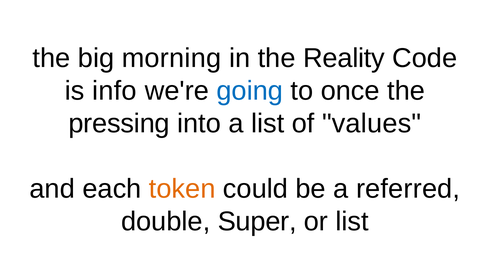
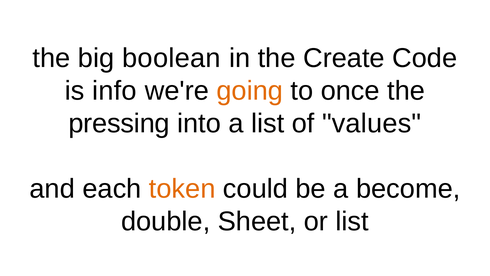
morning: morning -> boolean (171, 58)
Reality: Reality -> Create (344, 58)
going colour: blue -> orange (250, 91)
referred: referred -> become (408, 189)
Super: Super -> Sheet (257, 221)
